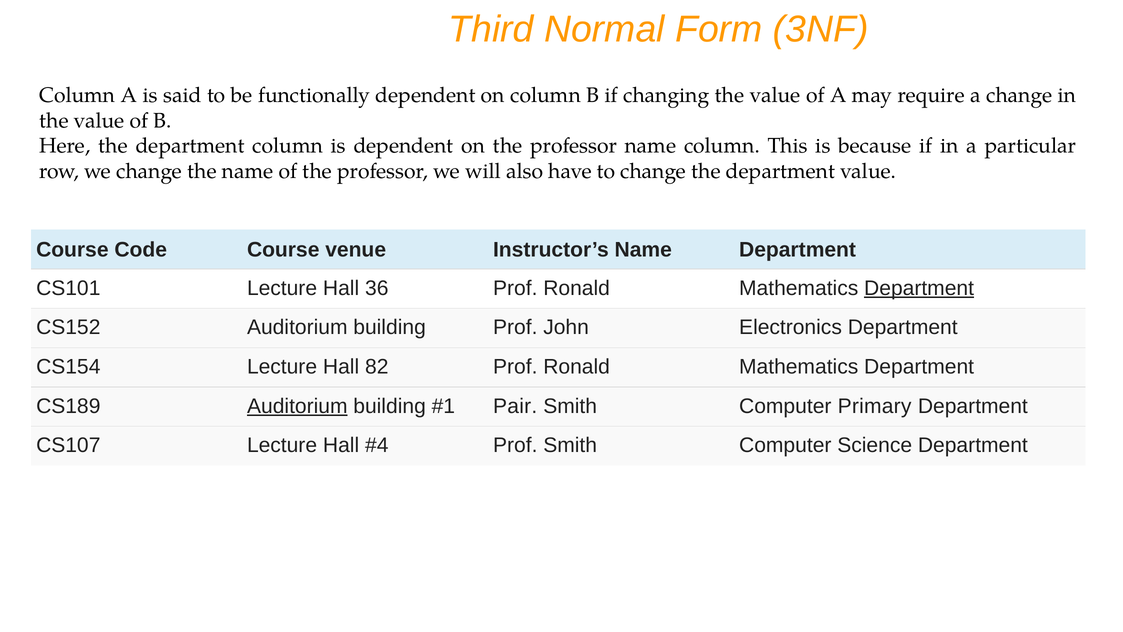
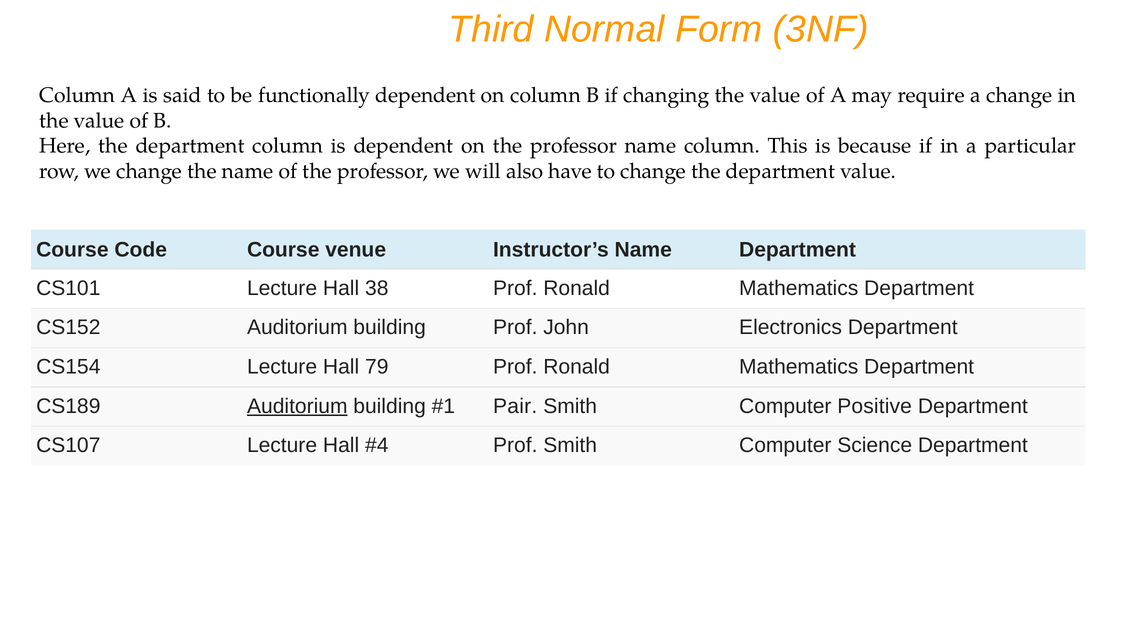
36: 36 -> 38 (377, 288)
Department underline: present -> none (919, 288)
82: 82 -> 79 (377, 367)
Primary: Primary -> Positive (875, 406)
